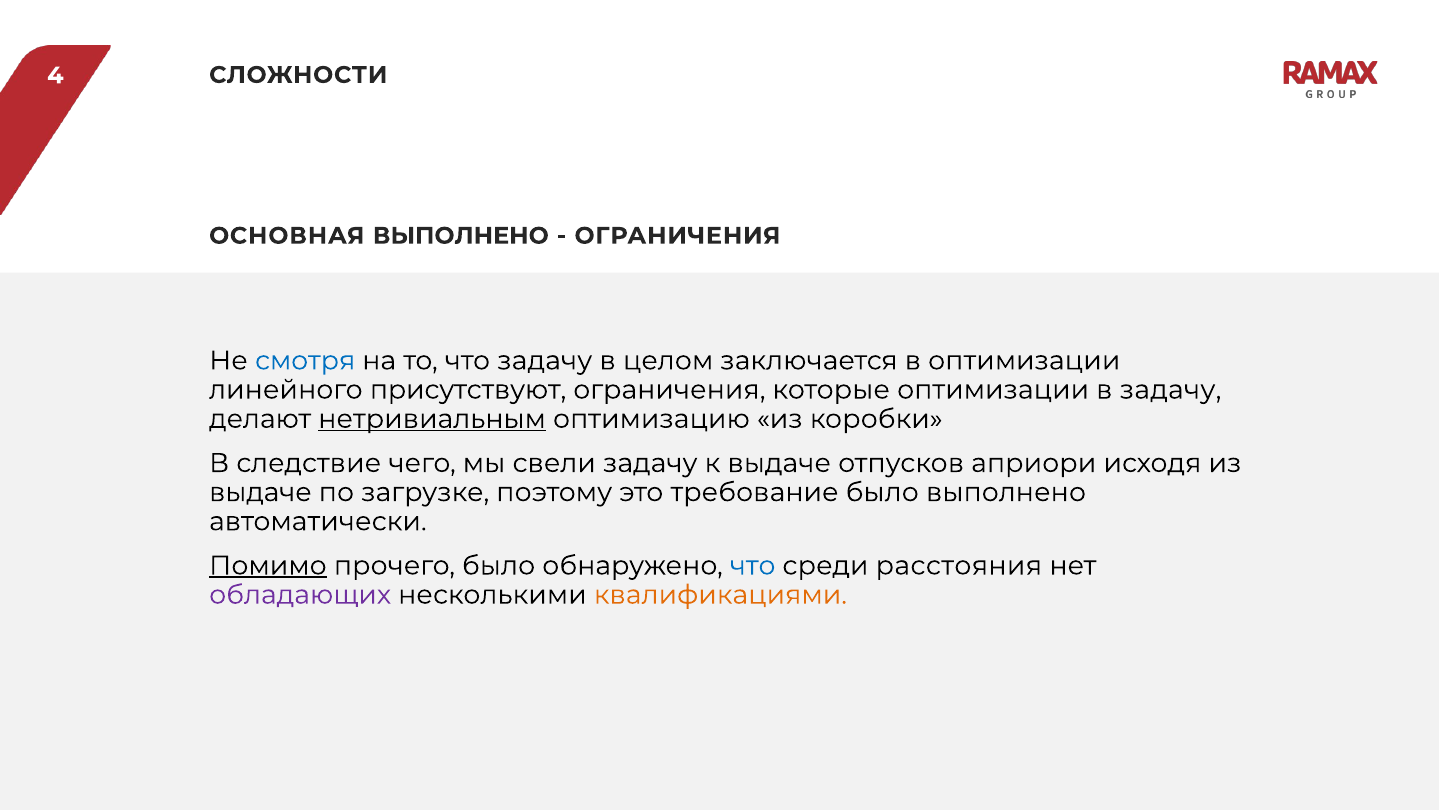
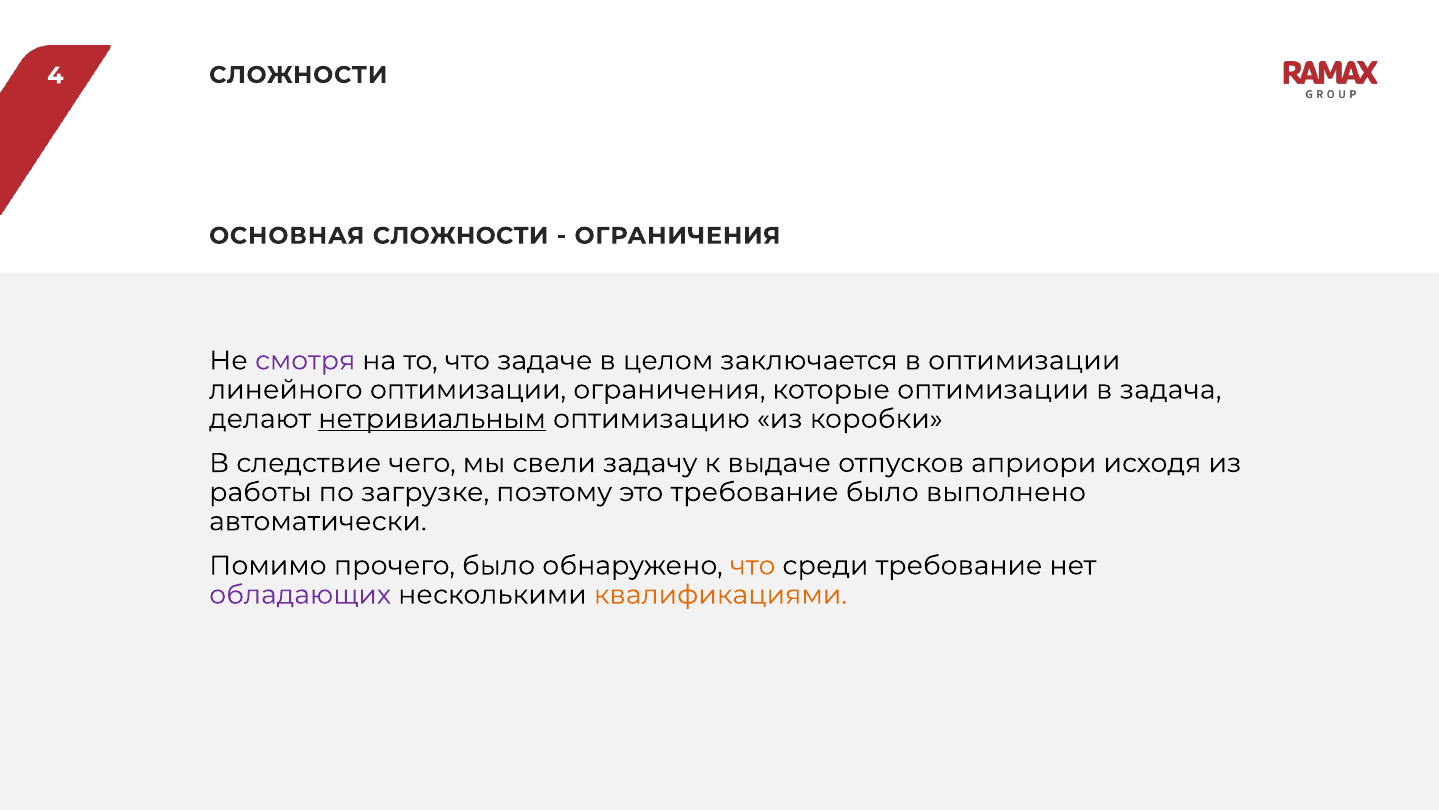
ОСНОВНАЯ ВЫПОЛНЕНО: ВЫПОЛНЕНО -> СЛОЖНОСТИ (461, 236)
смотря colour: blue -> purple (305, 360)
что задачу: задачу -> задаче (545, 360)
линейного присутствуют: присутствуют -> оптимизации (468, 389)
в задачу: задачу -> задача (1171, 389)
выдаче: выдаче -> работы (260, 492)
Помимо underline: present -> none (268, 565)
что colour: blue -> orange (753, 565)
среди расстояния: расстояния -> требование (959, 565)
